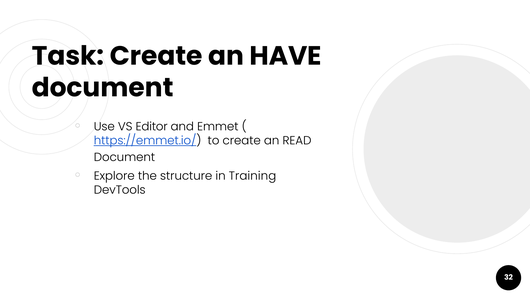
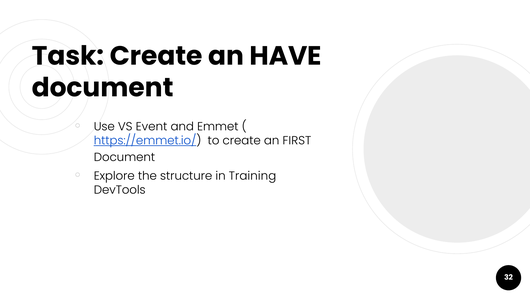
Editor: Editor -> Event (152, 127)
READ: READ -> FIRST (297, 141)
